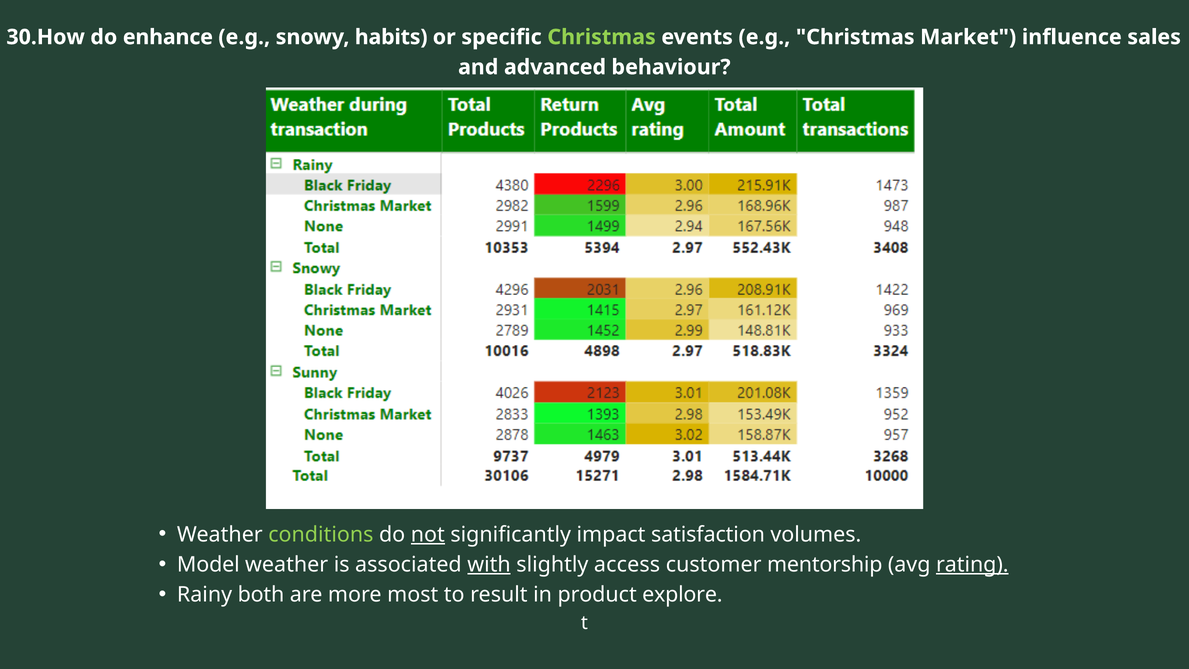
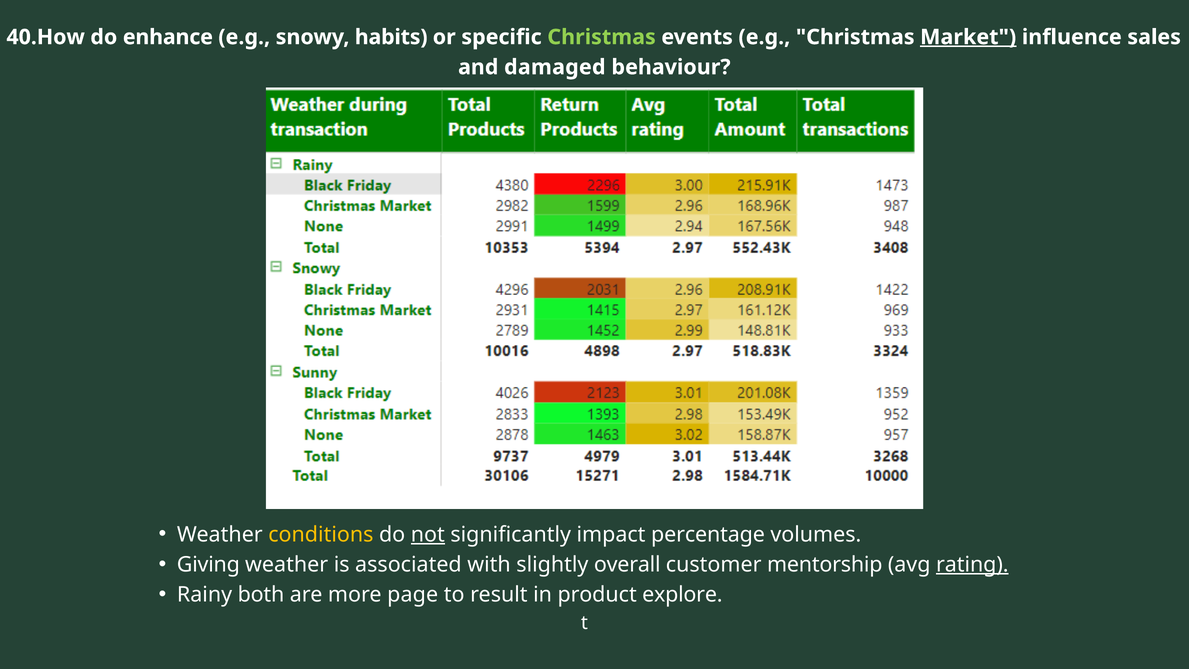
30.How: 30.How -> 40.How (46, 37)
Market underline: none -> present (968, 37)
advanced: advanced -> damaged (555, 67)
conditions colour: light green -> yellow (321, 534)
satisfaction: satisfaction -> percentage (708, 534)
Model: Model -> Giving (208, 564)
with underline: present -> none (489, 564)
access: access -> overall (627, 564)
most: most -> page (413, 595)
